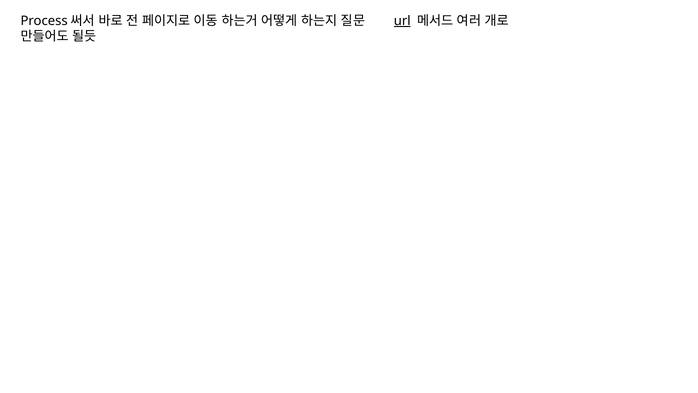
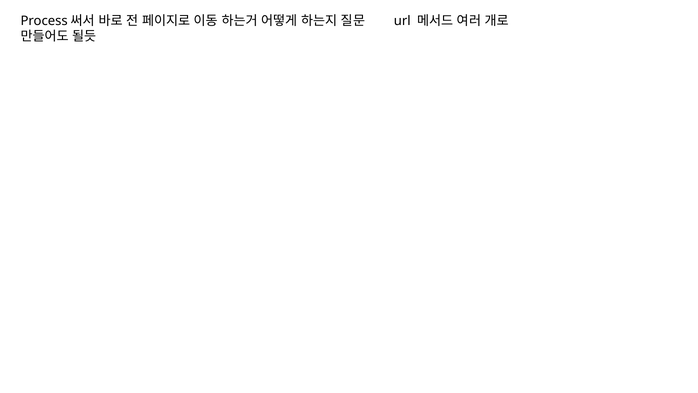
url underline: present -> none (402, 21)
